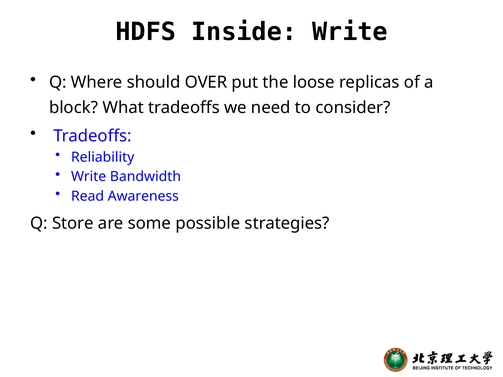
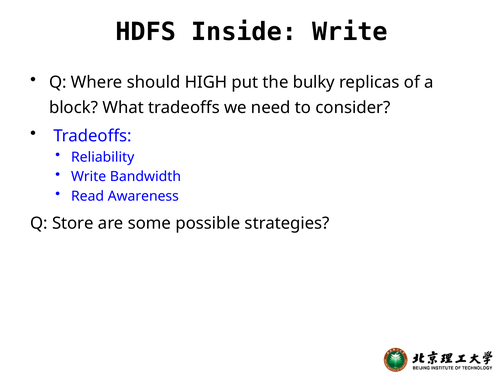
OVER: OVER -> HIGH (206, 83)
loose: loose -> bulky (314, 83)
